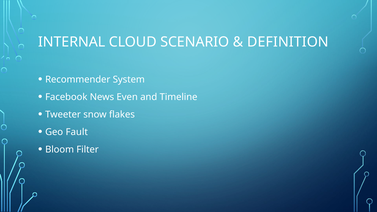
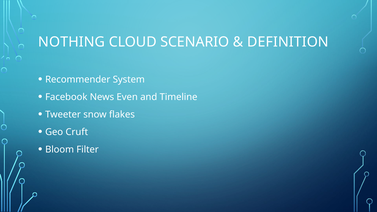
INTERNAL: INTERNAL -> NOTHING (72, 42)
Fault: Fault -> Cruft (77, 132)
